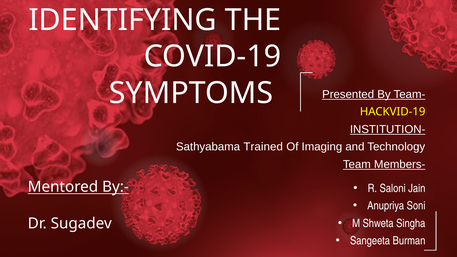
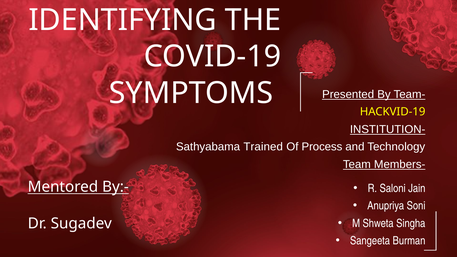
Imaging: Imaging -> Process (322, 147)
